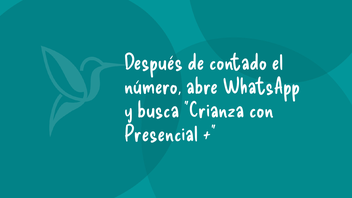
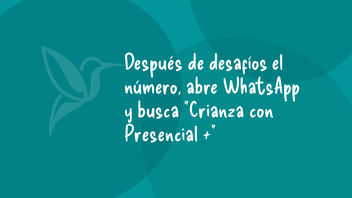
contado: contado -> desafíos (238, 63)
